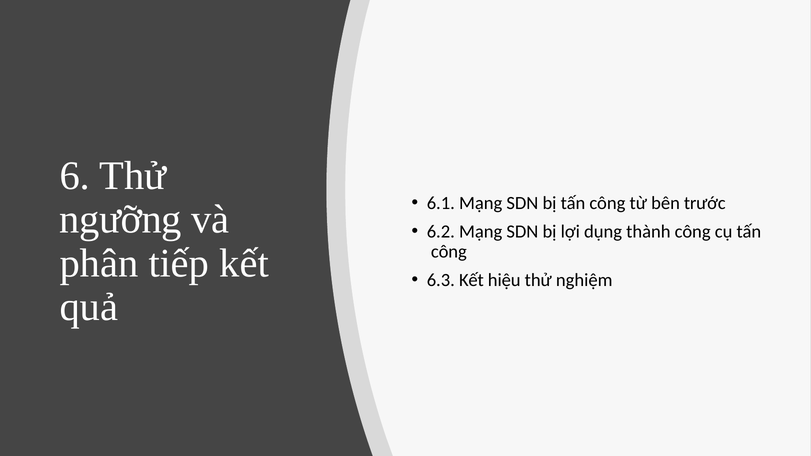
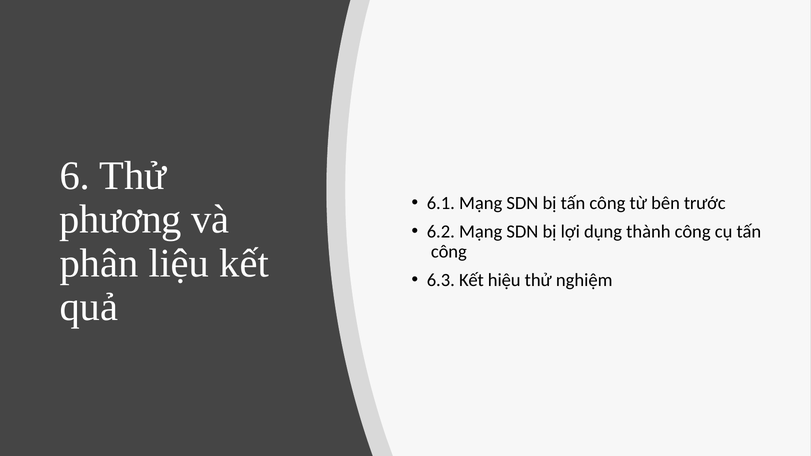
ngưỡng: ngưỡng -> phương (121, 220)
tiếp: tiếp -> liệu (179, 263)
